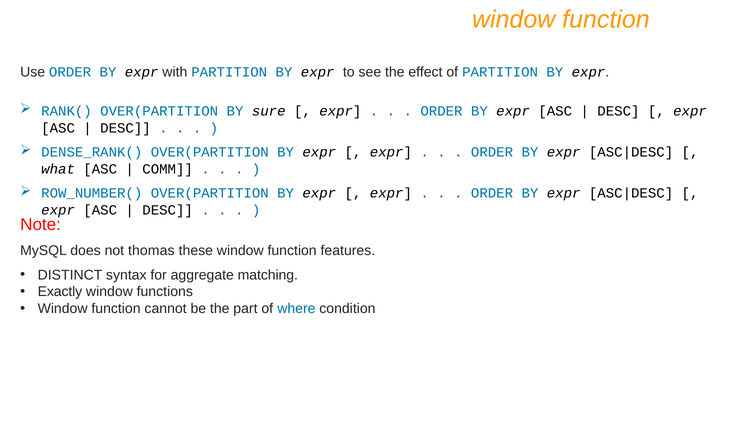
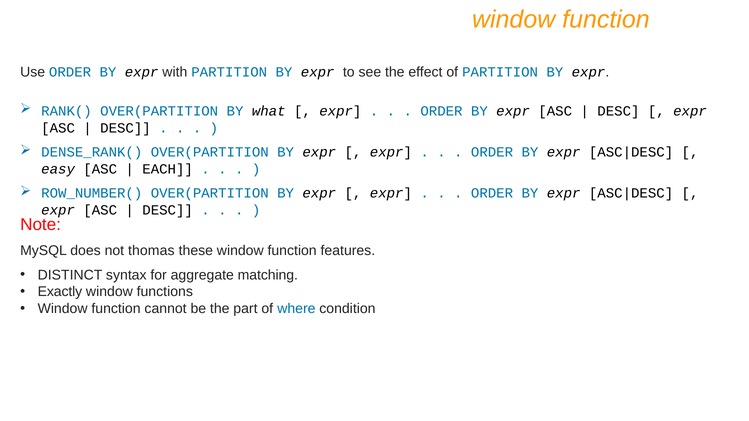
sure: sure -> what (269, 111)
what: what -> easy (58, 169)
COMM: COMM -> EACH (168, 169)
